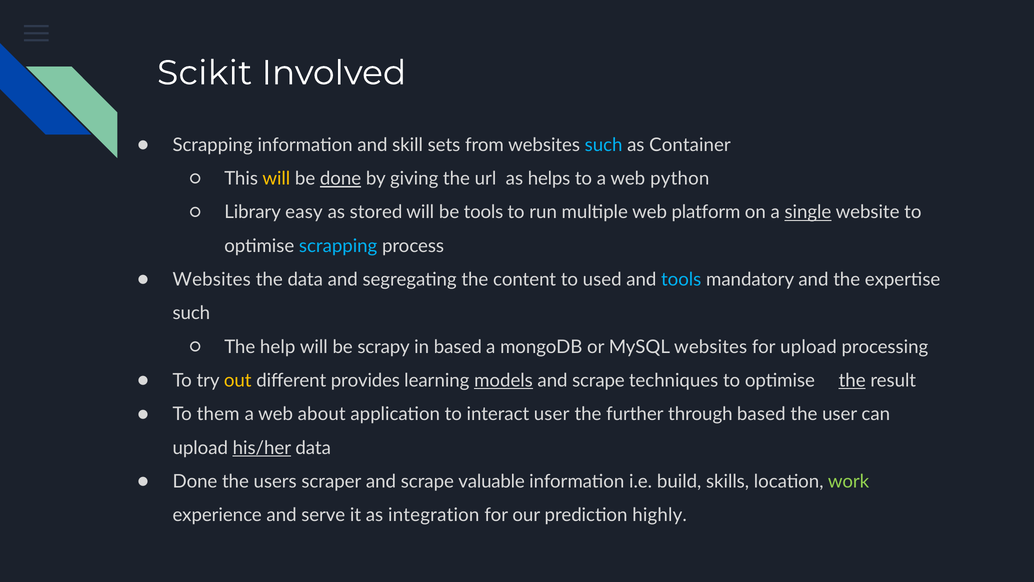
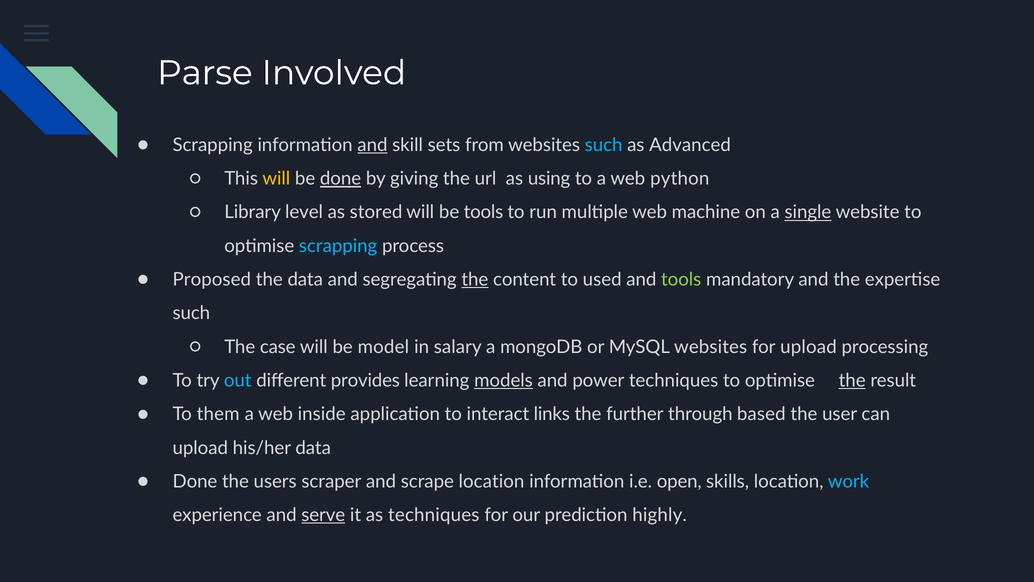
Scikit: Scikit -> Parse (205, 73)
and underline: none -> present (372, 145)
Container: Container -> Advanced (690, 145)
helps: helps -> using (549, 179)
easy: easy -> level (304, 212)
platform: platform -> machine (706, 212)
Websites: Websites -> Proposed (212, 279)
the underline: none -> present (475, 279)
tools colour: light blue -> light green (681, 279)
help: help -> case (278, 347)
scrapy: scrapy -> model (383, 347)
in based: based -> salary (458, 347)
out colour: yellow -> light blue (238, 380)
scrape: scrape -> power (598, 380)
about: about -> inside (322, 414)
interact user: user -> links (552, 414)
his/her underline: present -> none (262, 448)
scrape valuable: valuable -> location (491, 481)
build: build -> open (679, 481)
work colour: light green -> light blue (849, 481)
serve underline: none -> present (323, 515)
as integration: integration -> techniques (434, 515)
